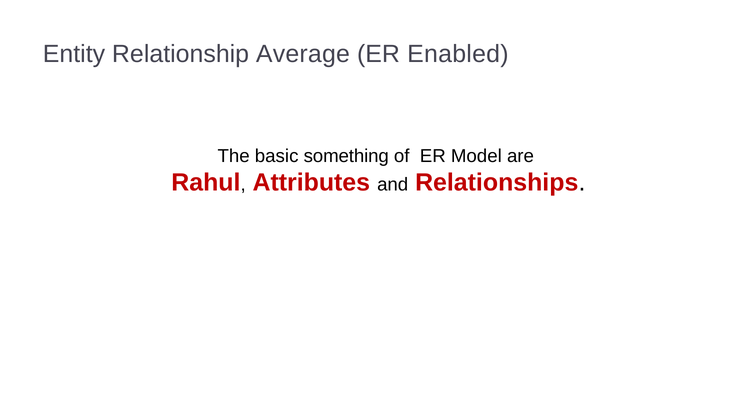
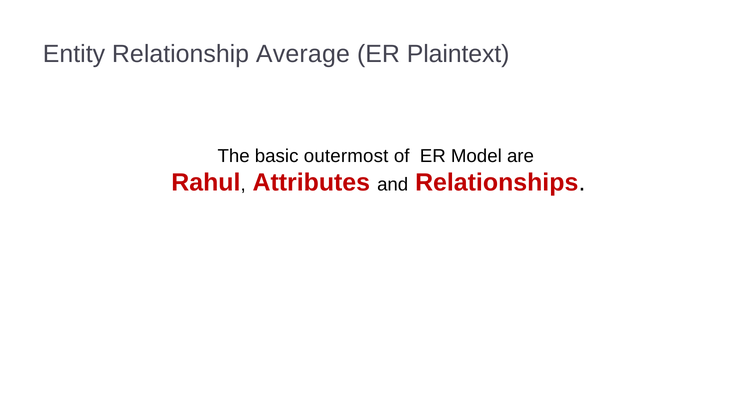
Enabled: Enabled -> Plaintext (458, 54)
something: something -> outermost (346, 156)
